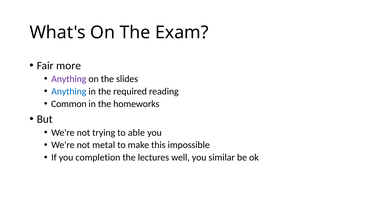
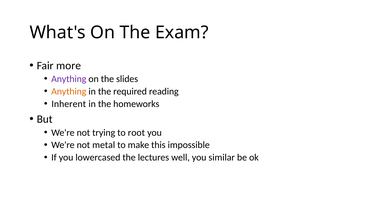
Anything colour: blue -> orange (69, 91)
Common: Common -> Inherent (69, 104)
able: able -> root (136, 132)
completion: completion -> lowercased (98, 157)
